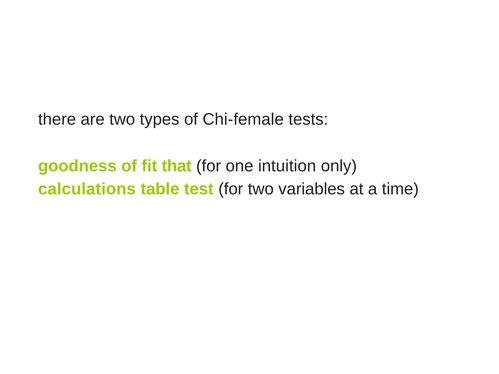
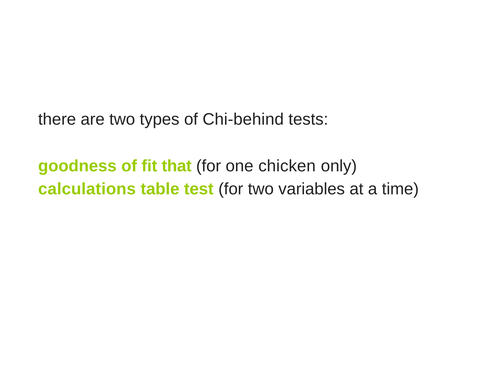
Chi-female: Chi-female -> Chi-behind (243, 119)
intuition: intuition -> chicken (287, 166)
